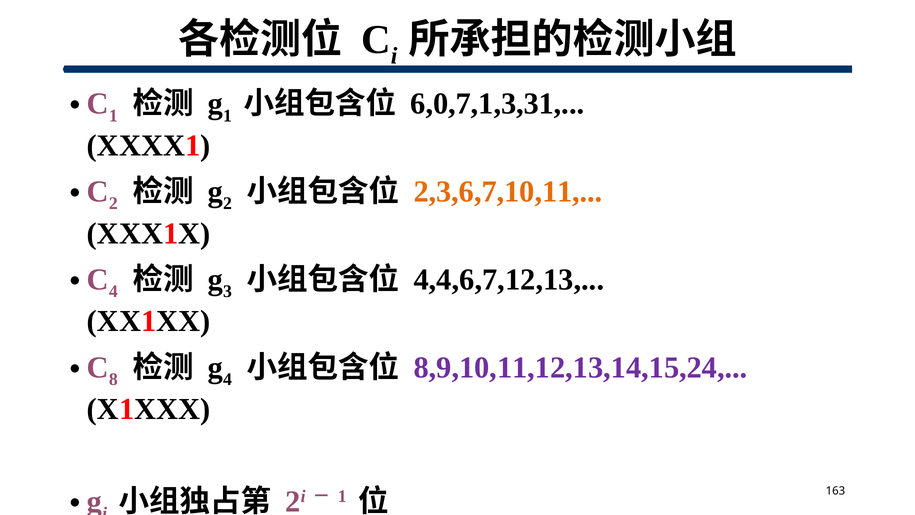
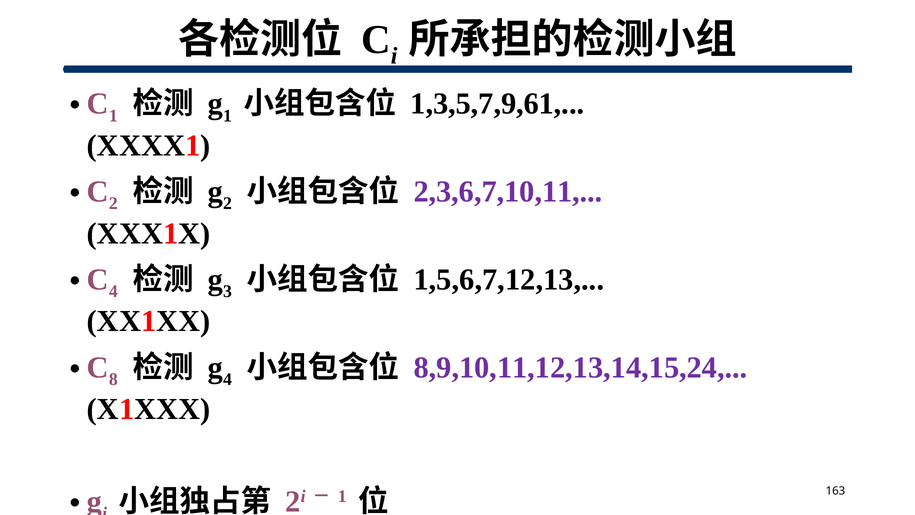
6,0,7,1,3,31: 6,0,7,1,3,31 -> 1,3,5,7,9,61 (497, 104)
2,3,6,7,10,11 colour: orange -> purple (508, 192)
4,4,6,7,12,13: 4,4,6,7,12,13 -> 1,5,6,7,12,13 (509, 279)
